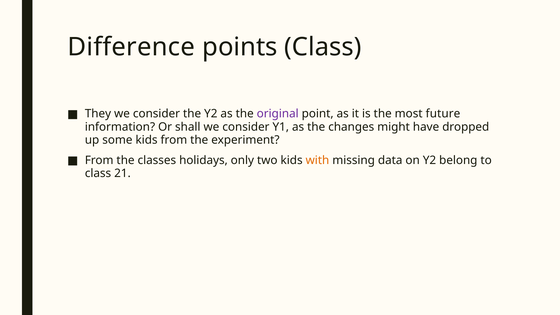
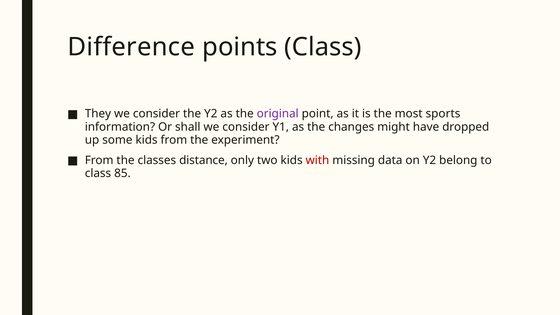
future: future -> sports (443, 114)
holidays: holidays -> distance (203, 160)
with colour: orange -> red (317, 160)
21: 21 -> 85 (122, 173)
